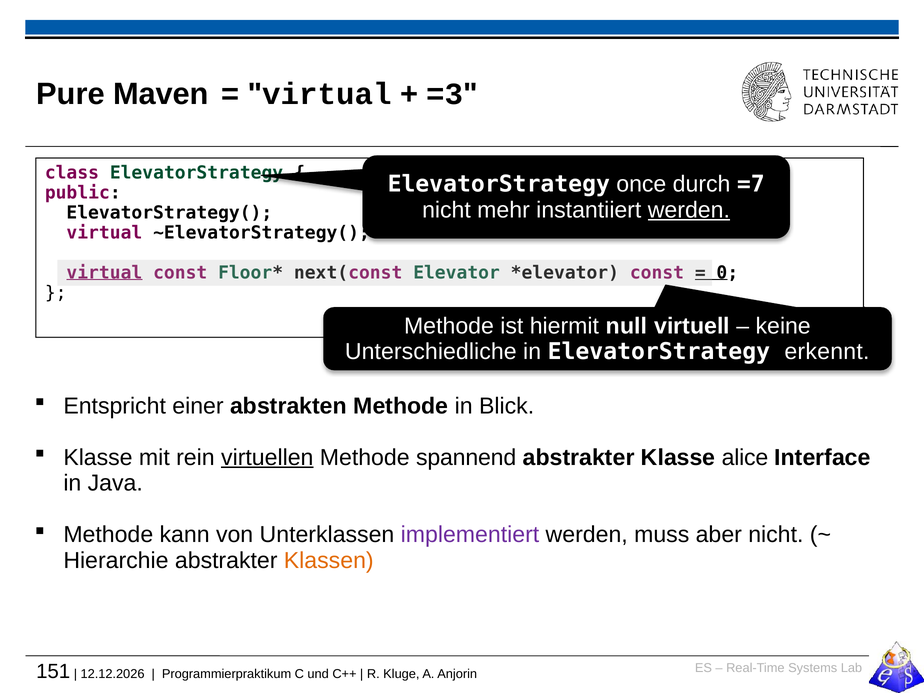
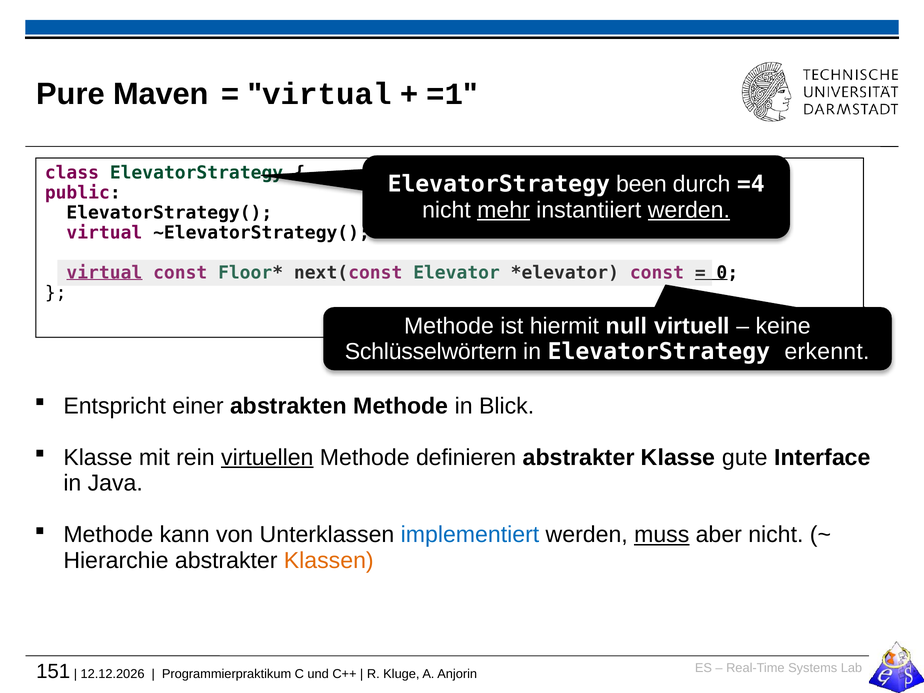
=3: =3 -> =1 (445, 94)
once: once -> been (641, 184)
=7: =7 -> =4 (751, 184)
mehr underline: none -> present (504, 210)
Unterschiedliche: Unterschiedliche -> Schlüsselwörtern (431, 352)
spannend: spannend -> definieren (466, 458)
alice: alice -> gute (745, 458)
implementiert colour: purple -> blue (470, 535)
muss underline: none -> present (662, 535)
